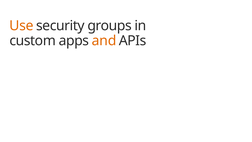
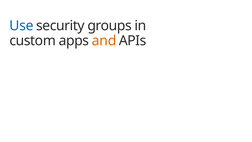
Use colour: orange -> blue (21, 26)
